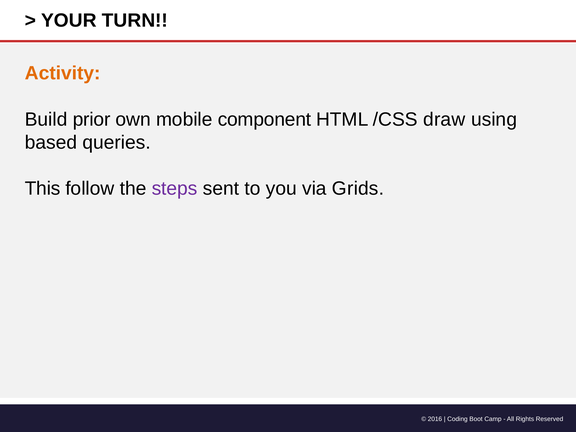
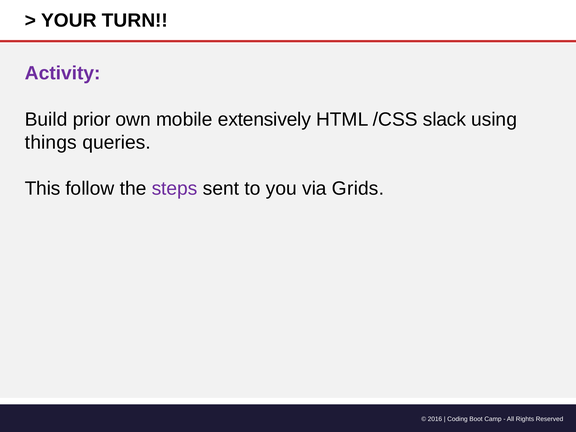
Activity colour: orange -> purple (63, 73)
component: component -> extensively (264, 119)
draw: draw -> slack (444, 119)
based: based -> things (51, 142)
